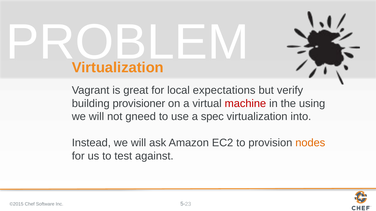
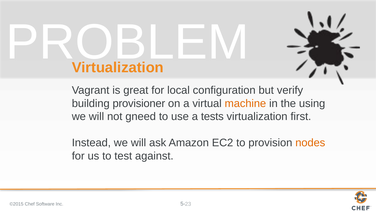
expectations: expectations -> configuration (224, 91)
machine colour: red -> orange (245, 104)
spec: spec -> tests (212, 117)
into: into -> first (301, 117)
